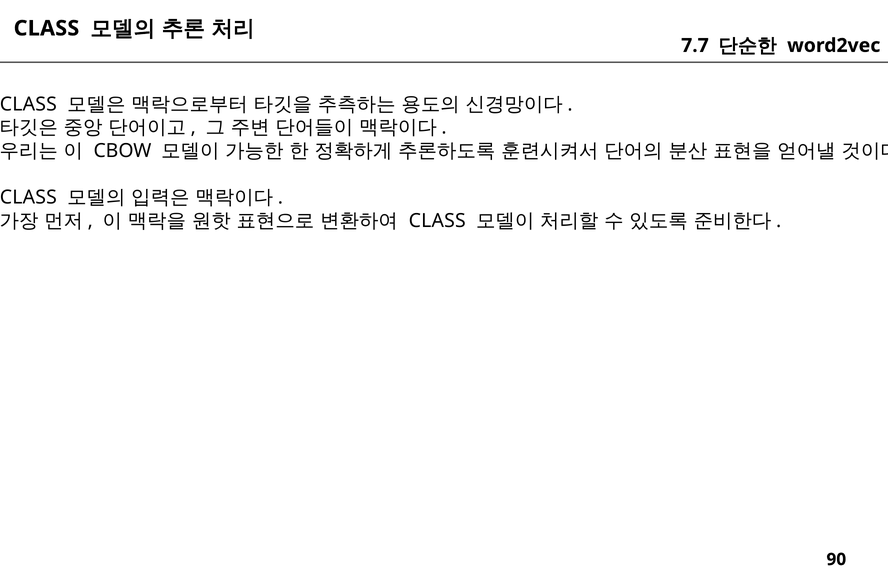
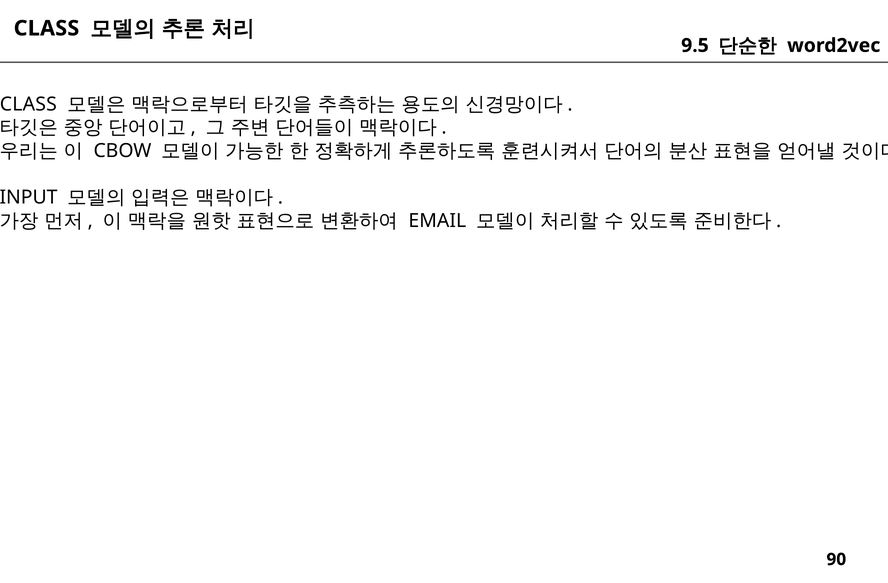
7.7: 7.7 -> 9.5 (695, 46)
CLASS: CLASS -> INPUT (29, 198)
CLASS: CLASS -> EMAIL (437, 221)
